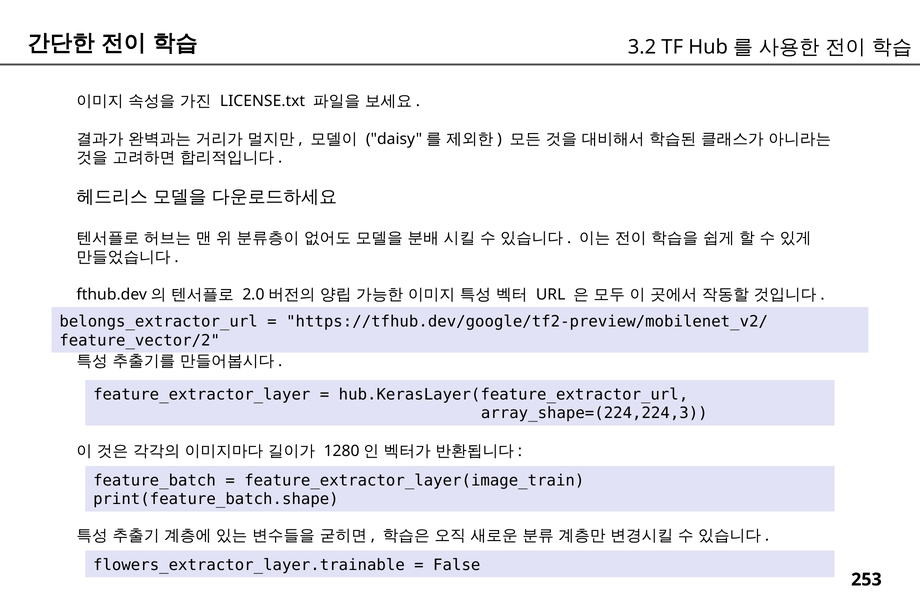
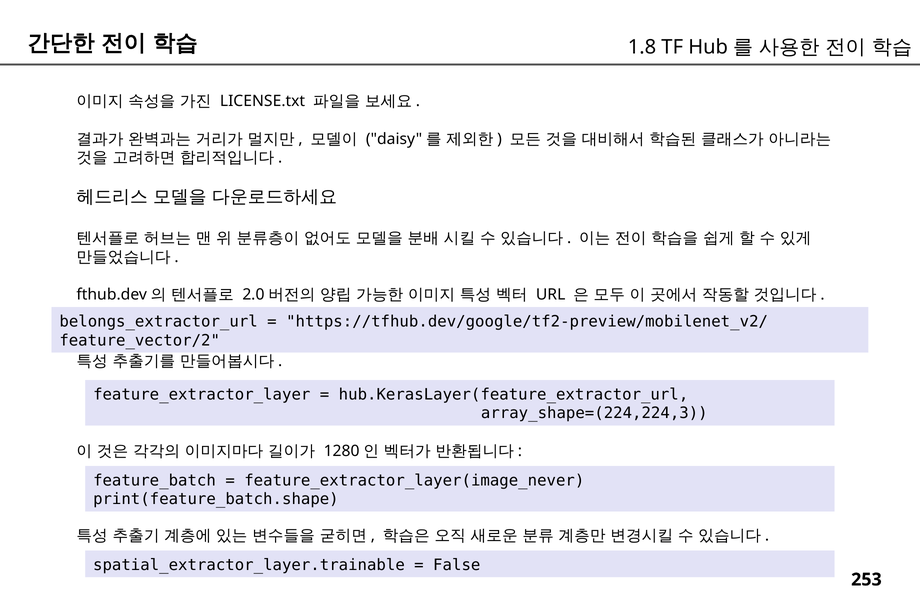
3.2: 3.2 -> 1.8 (642, 47)
feature_extractor_layer(image_train: feature_extractor_layer(image_train -> feature_extractor_layer(image_never (414, 481)
flowers_extractor_layer.trainable: flowers_extractor_layer.trainable -> spatial_extractor_layer.trainable (249, 565)
